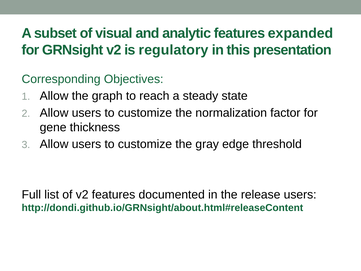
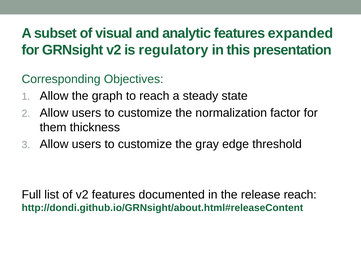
gene: gene -> them (53, 127)
release users: users -> reach (300, 195)
